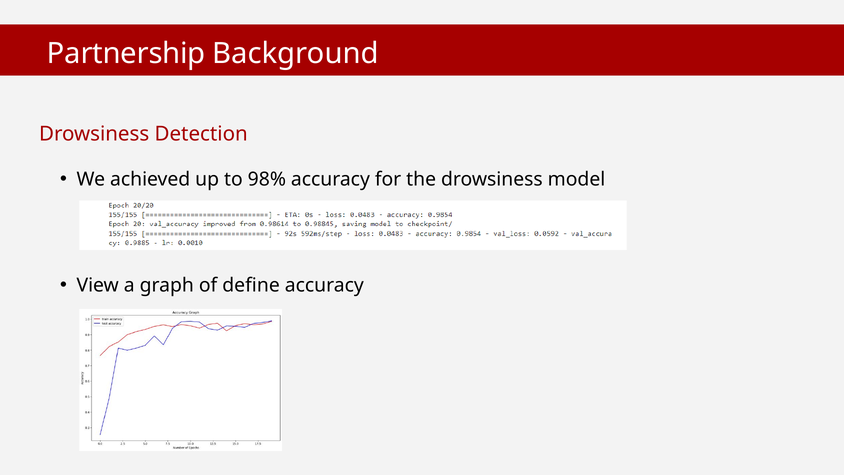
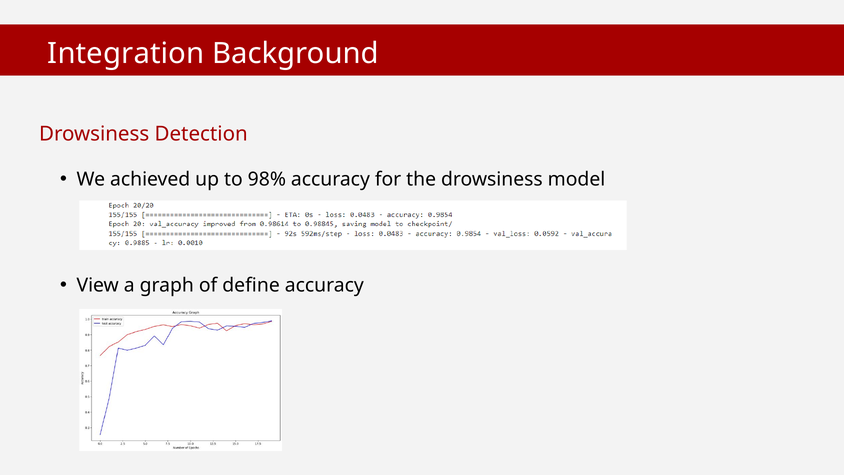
Partnership: Partnership -> Integration (126, 54)
